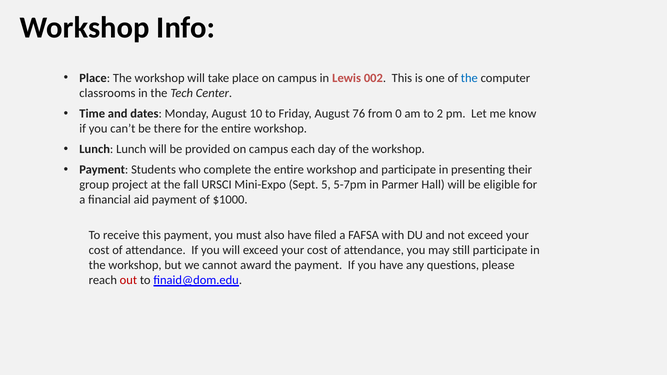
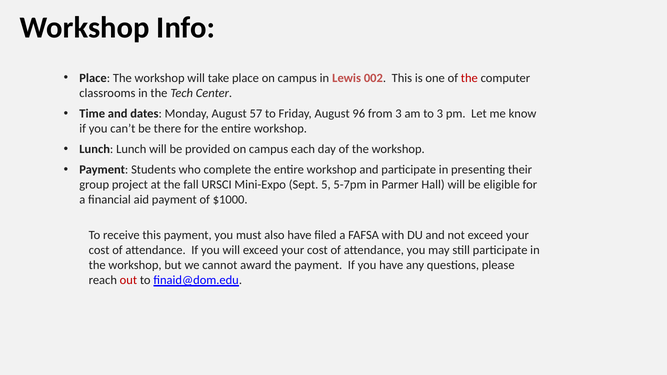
the colour: blue -> red (469, 78)
10: 10 -> 57 (256, 114)
76: 76 -> 96 (359, 114)
from 0: 0 -> 3 (399, 114)
to 2: 2 -> 3 (440, 114)
